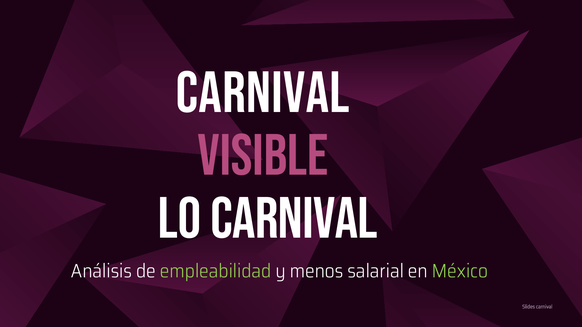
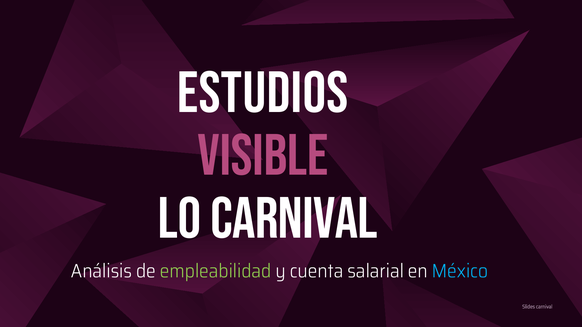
Carnival: Carnival -> Estudios (263, 93)
menos: menos -> cuenta (317, 272)
México colour: light green -> light blue (460, 272)
